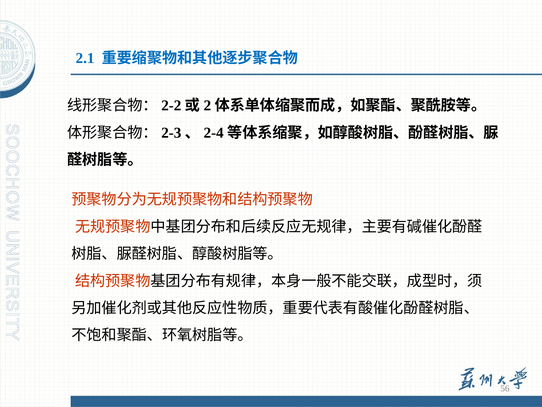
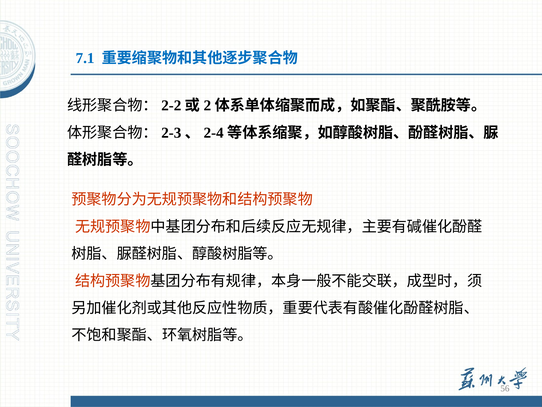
2.1: 2.1 -> 7.1 (85, 58)
